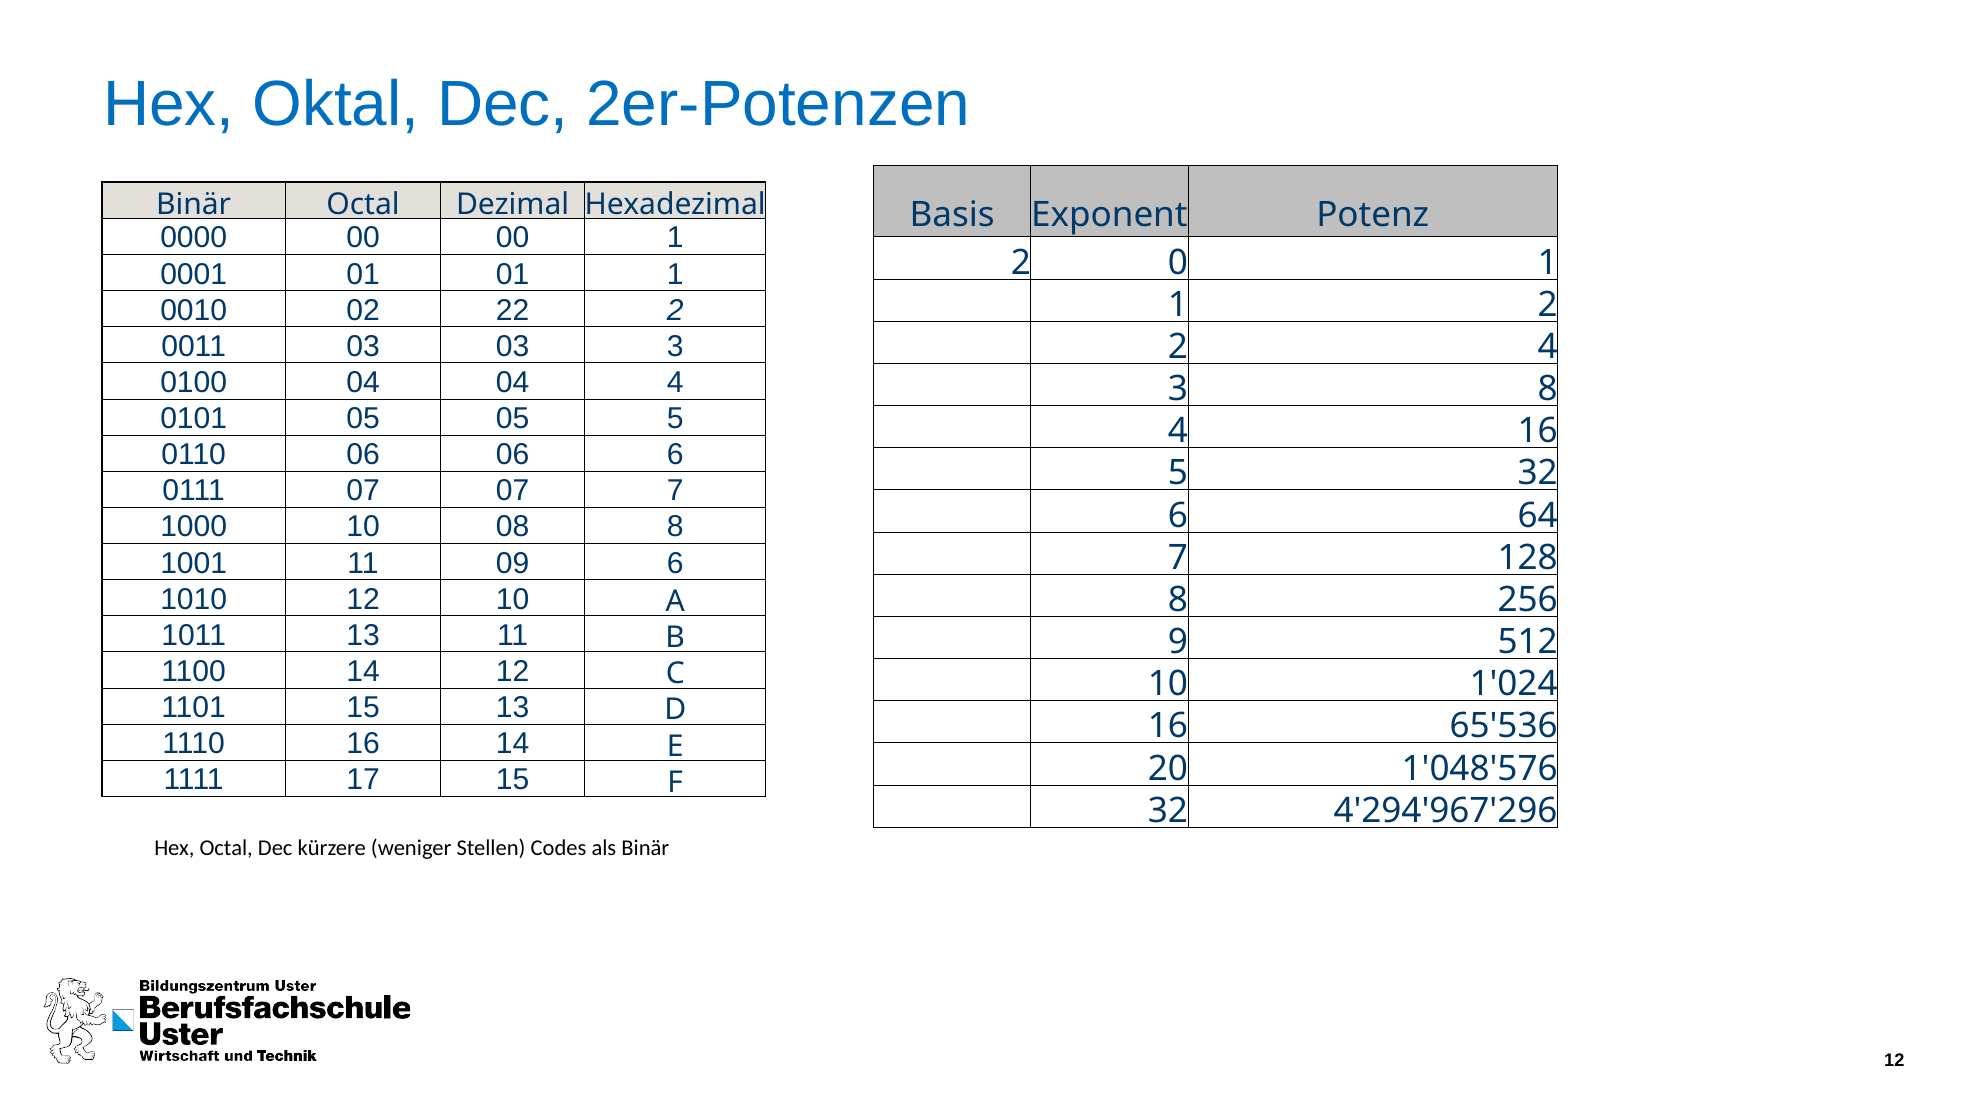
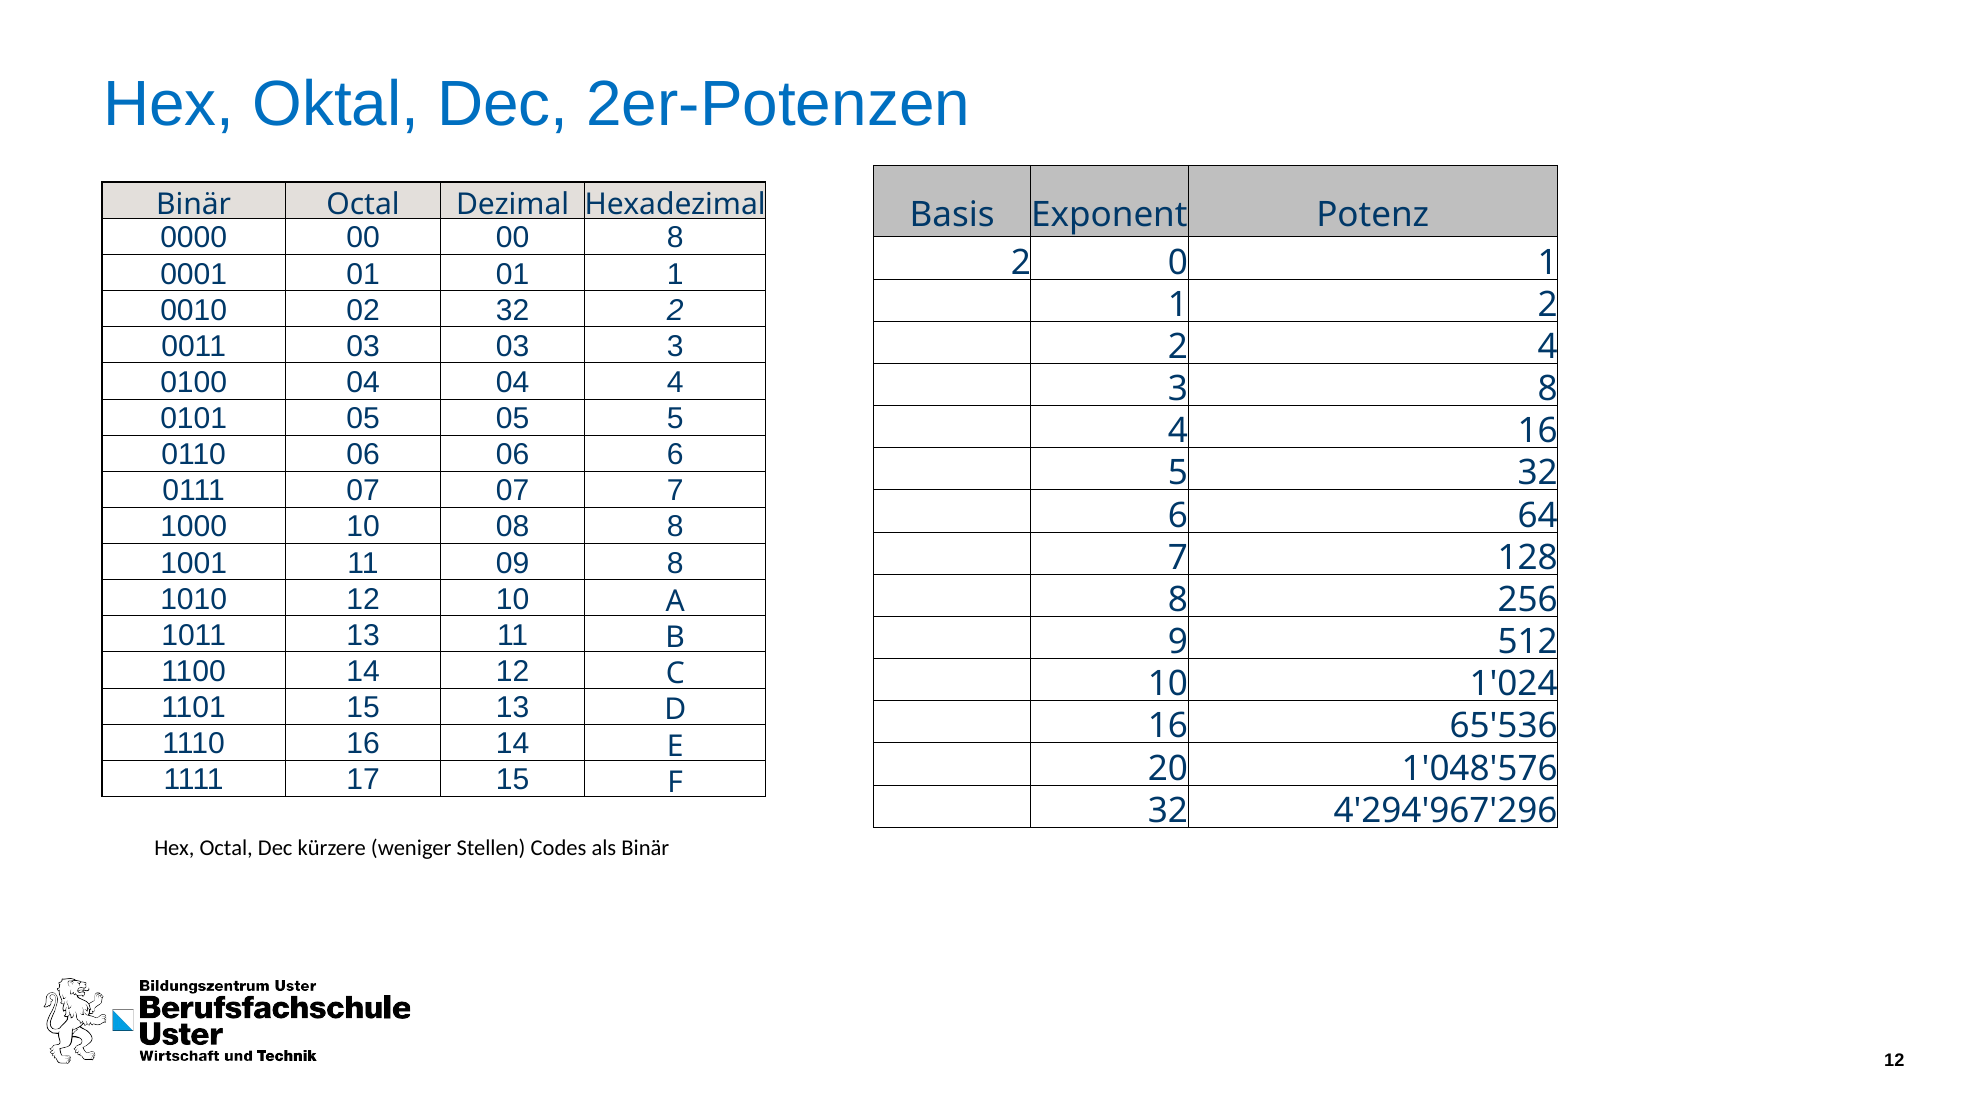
00 1: 1 -> 8 (675, 238)
02 22: 22 -> 32 (513, 310)
09 6: 6 -> 8 (675, 563)
